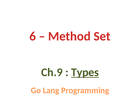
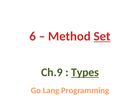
Set underline: none -> present (102, 36)
